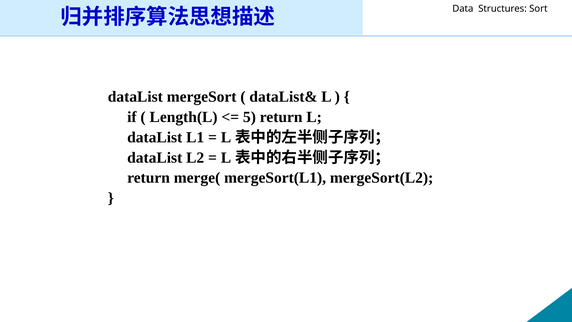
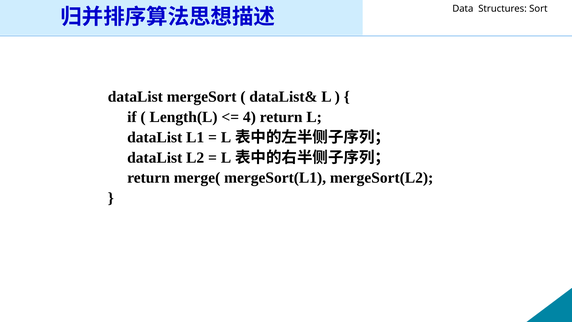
5: 5 -> 4 (249, 117)
